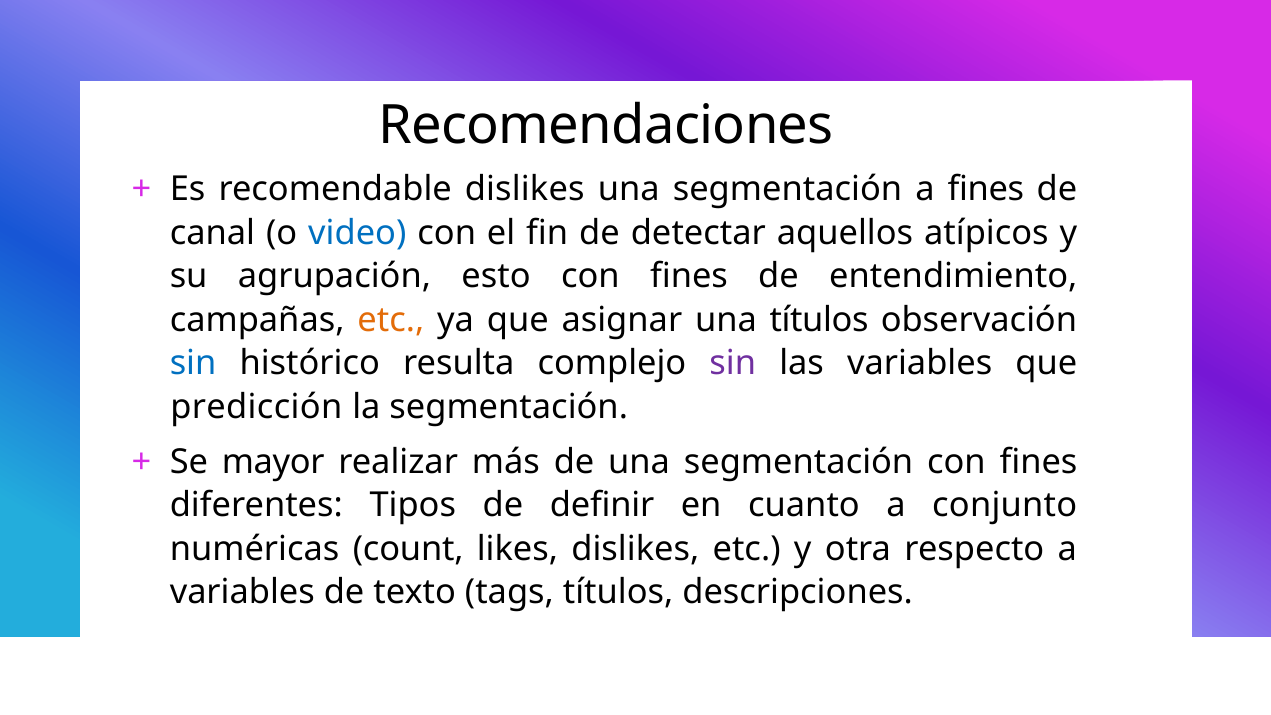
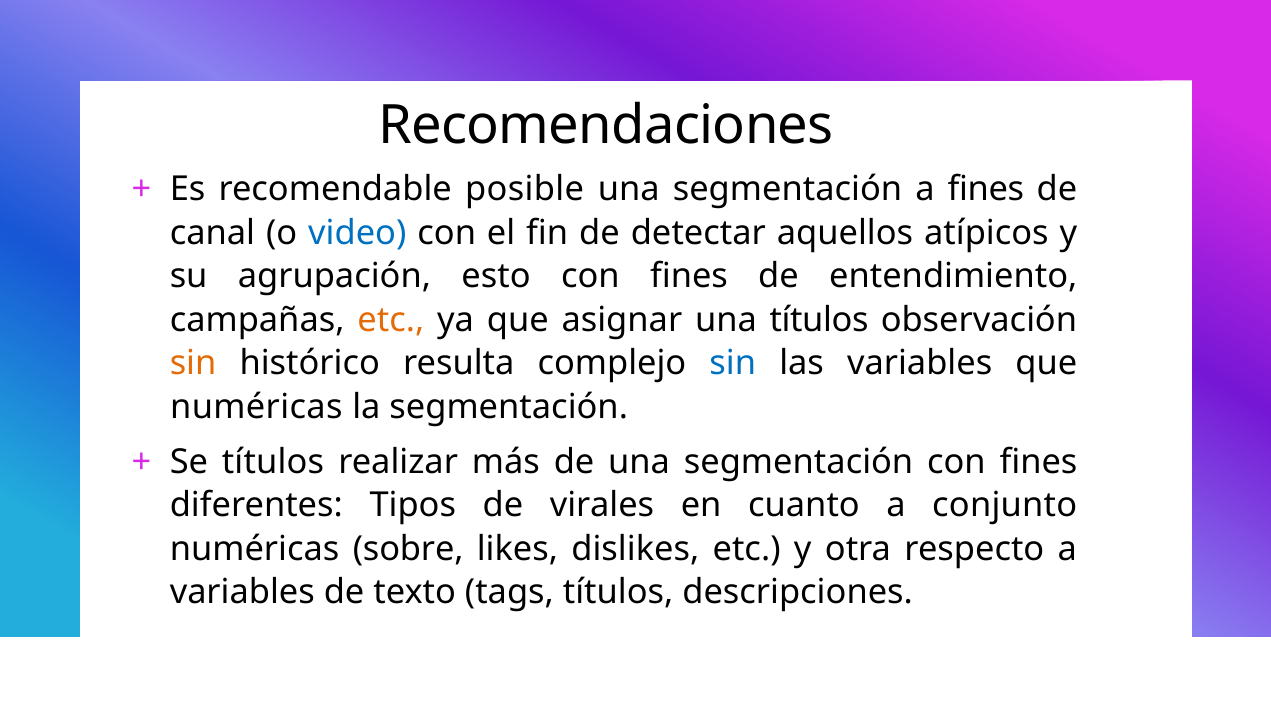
recomendable dislikes: dislikes -> posible (525, 189)
sin colour: blue -> orange (193, 363)
sin colour: purple -> blue (733, 363)
predicción: predicción -> numéricas (256, 407)
Se mayor: mayor -> títulos (273, 462)
definir: definir -> virales (602, 506)
count: count -> sobre (408, 549)
